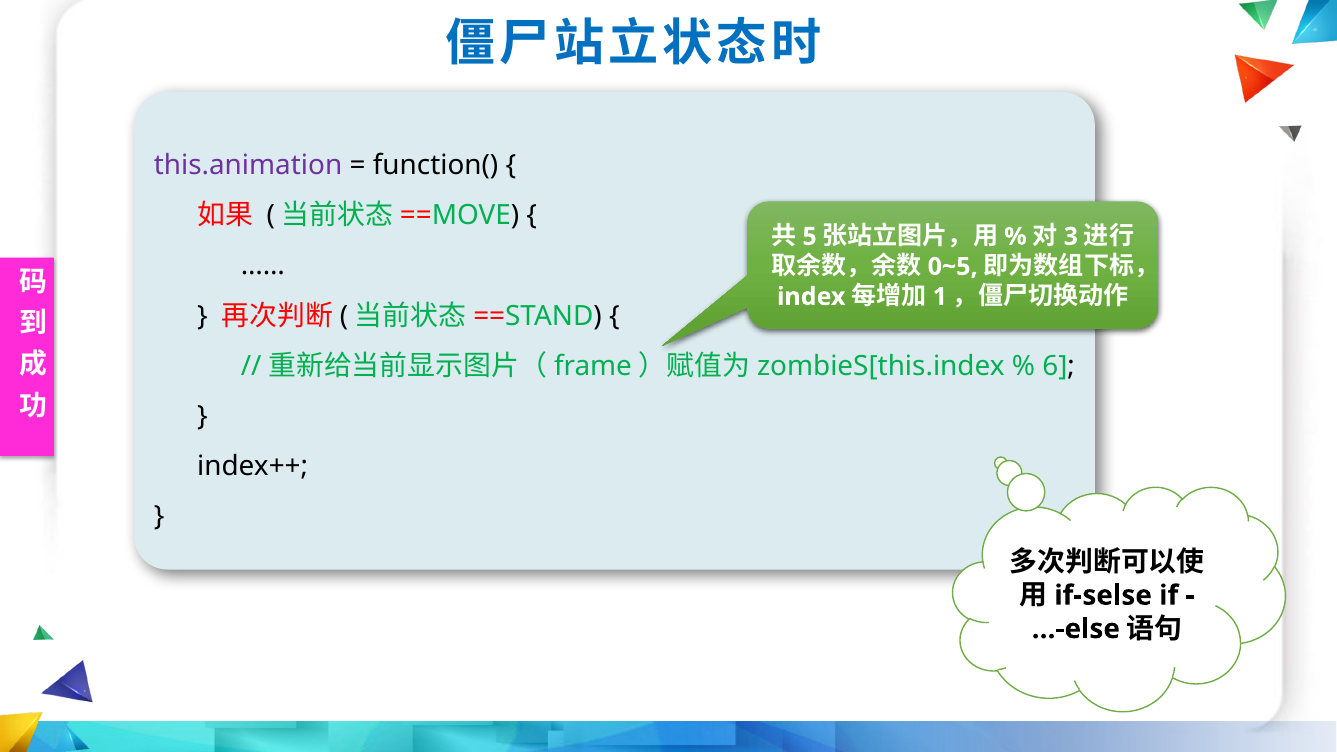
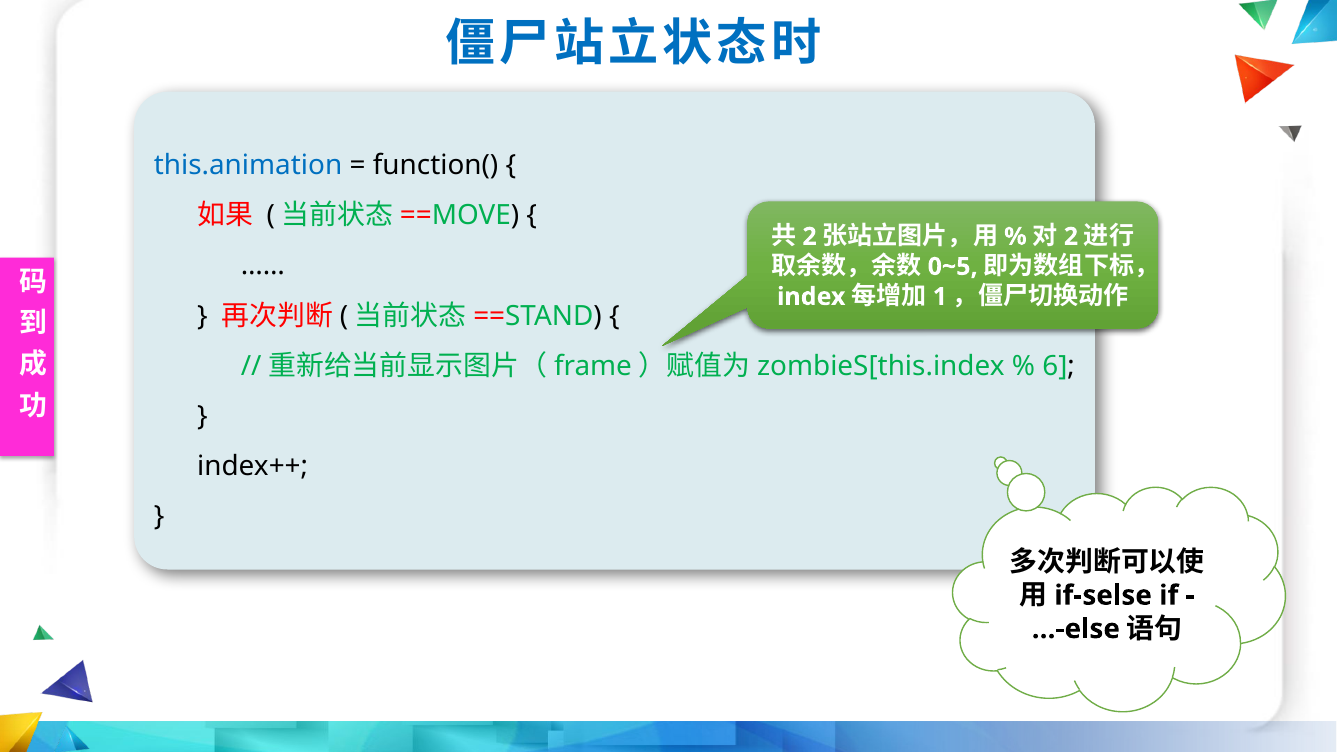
this.animation colour: purple -> blue (248, 165)
5: 5 -> 2 (810, 237)
3: 3 -> 2 (1071, 237)
